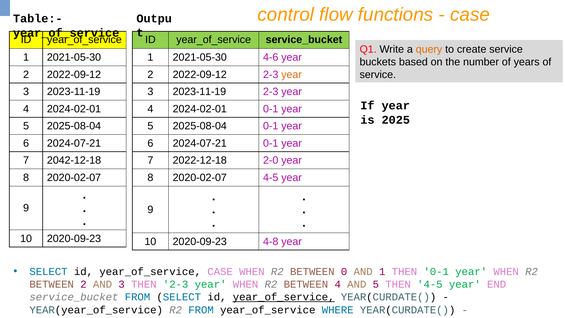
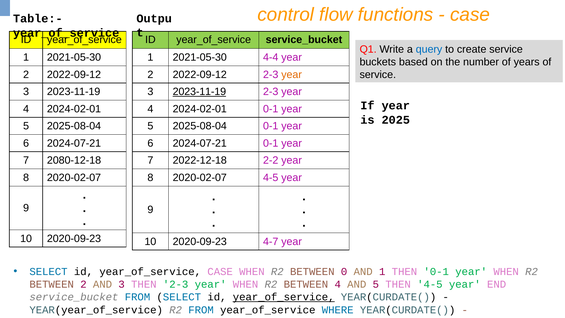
query colour: orange -> blue (429, 49)
4-6: 4-6 -> 4-4 (271, 57)
2023-11-19 underline: none -> present (199, 92)
2042-12-18: 2042-12-18 -> 2080-12-18 (74, 160)
2-0: 2-0 -> 2-2 (271, 160)
4-8: 4-8 -> 4-7 (271, 241)
